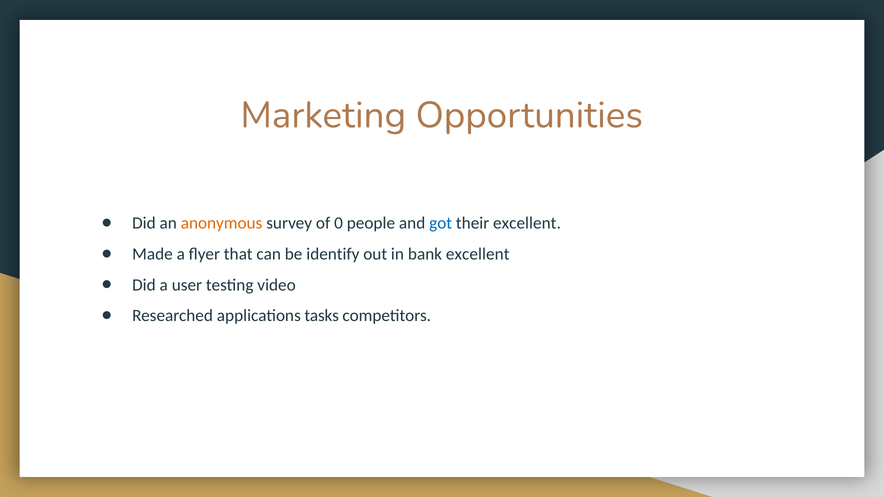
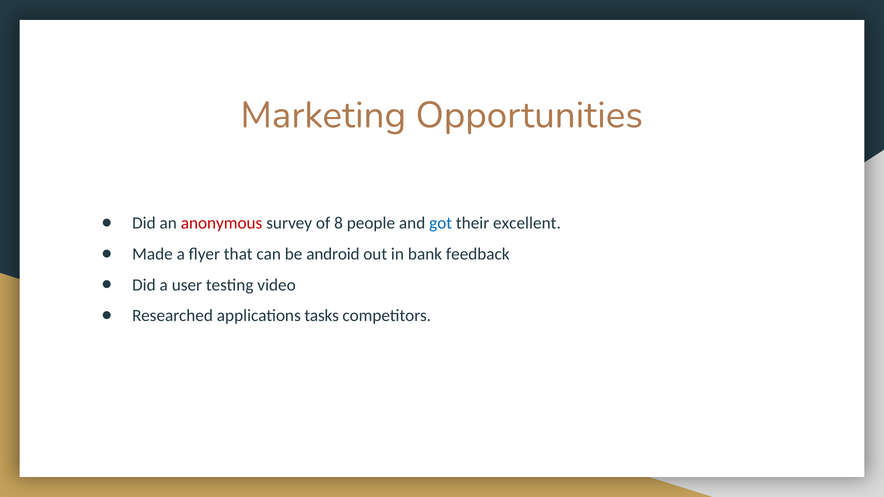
anonymous colour: orange -> red (222, 223)
0: 0 -> 8 (339, 223)
identify: identify -> android (333, 254)
bank excellent: excellent -> feedback (478, 254)
